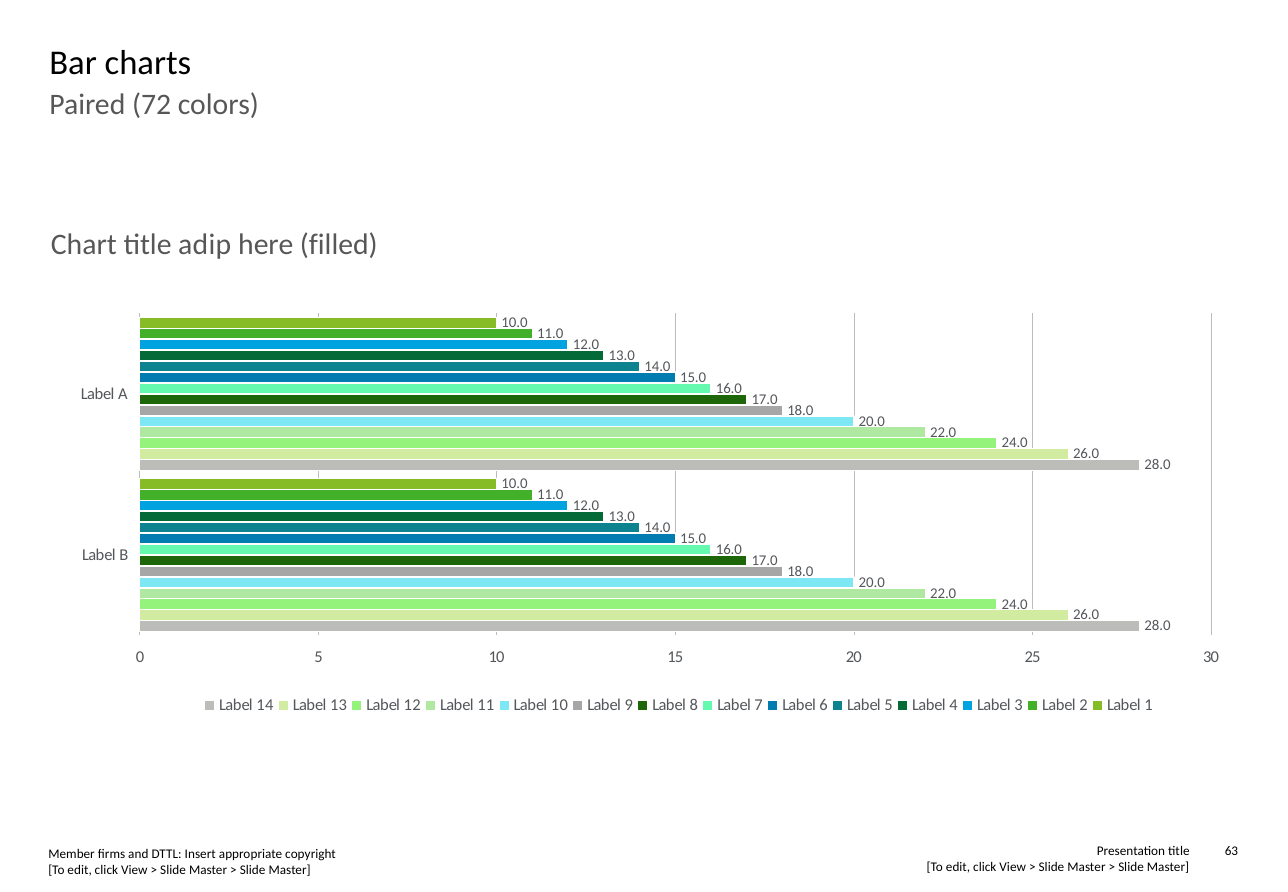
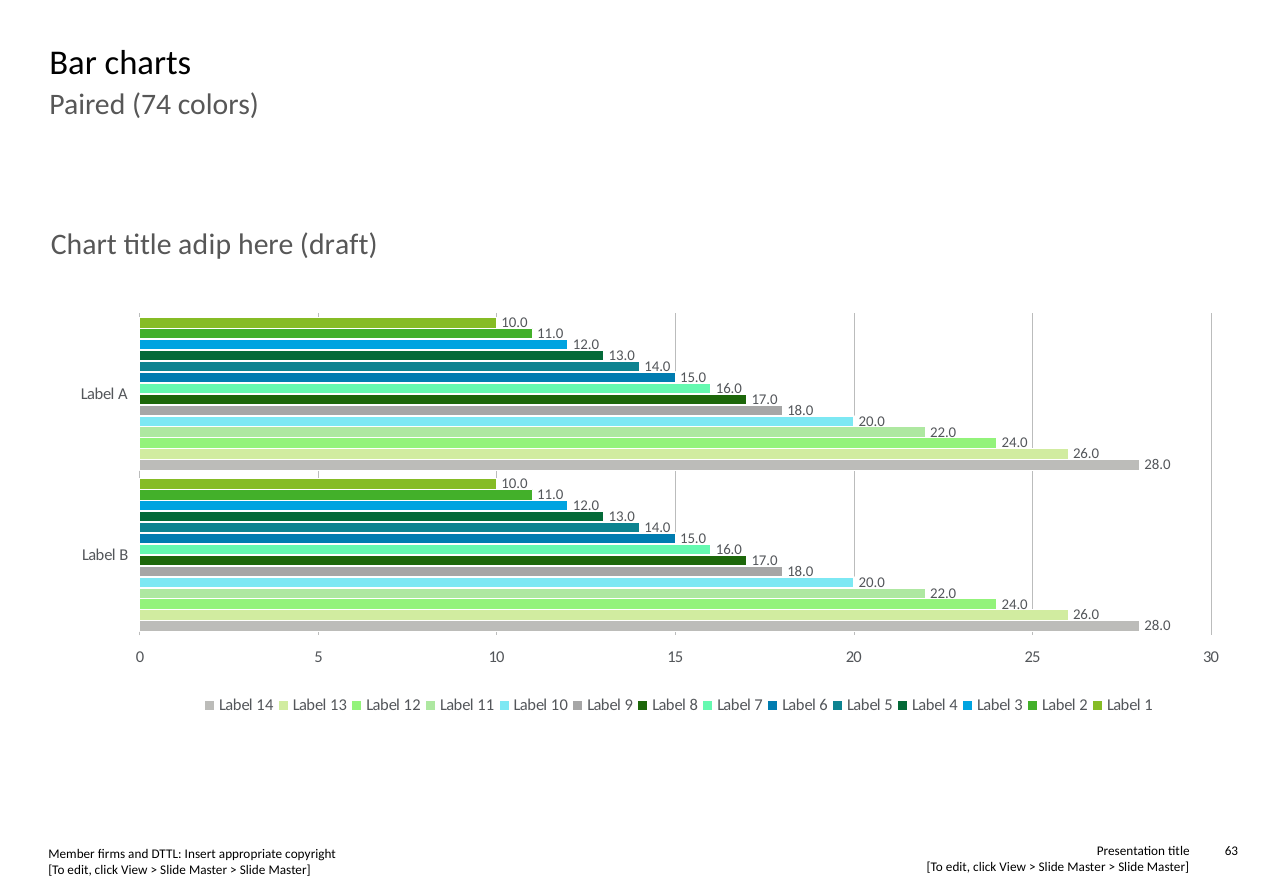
72: 72 -> 74 (152, 105)
filled: filled -> draft (339, 244)
